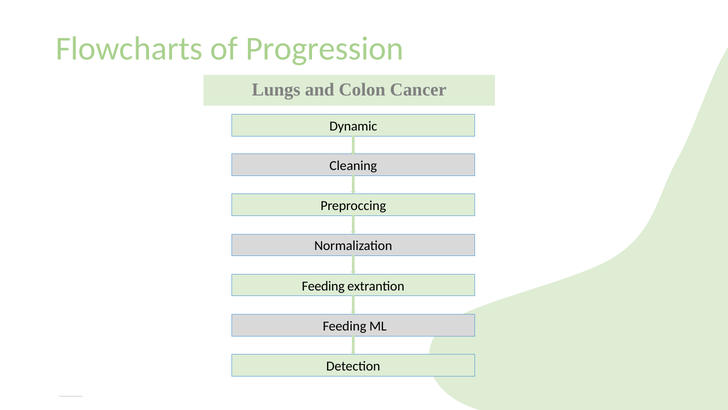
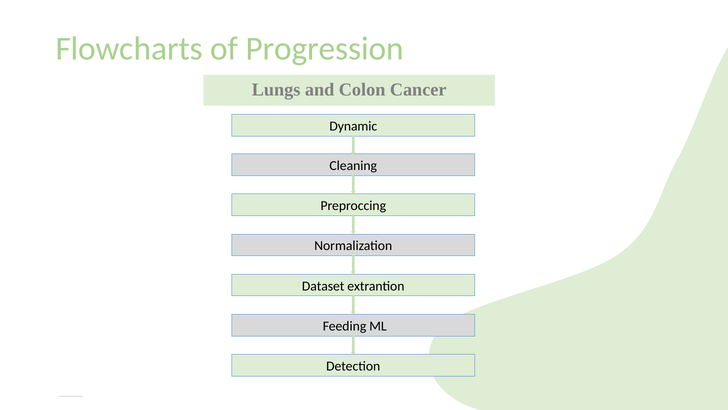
Feeding: Feeding -> Dataset (323, 286)
